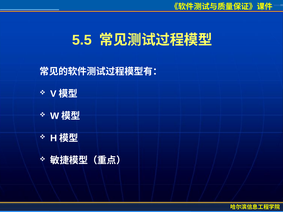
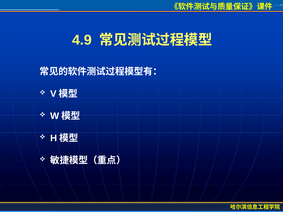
5.5: 5.5 -> 4.9 (82, 40)
